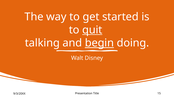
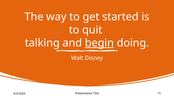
quit underline: present -> none (92, 30)
